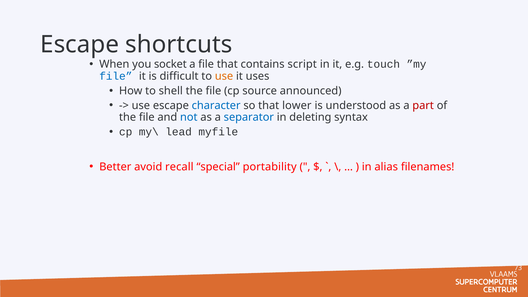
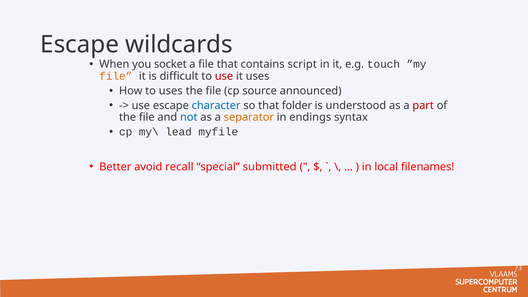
shortcuts: shortcuts -> wildcards (179, 44)
file colour: blue -> orange (116, 76)
use colour: orange -> red (224, 76)
to shell: shell -> uses (171, 91)
lower: lower -> folder (297, 105)
separator colour: blue -> orange (249, 117)
deleting: deleting -> endings (310, 117)
portability: portability -> submitted (270, 167)
alias: alias -> local (386, 167)
